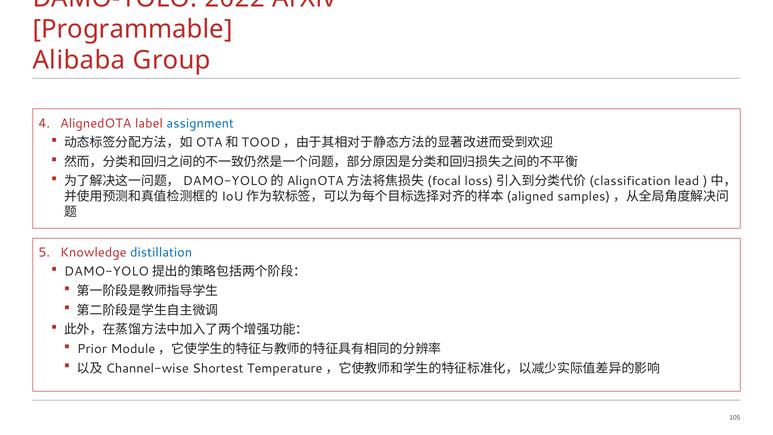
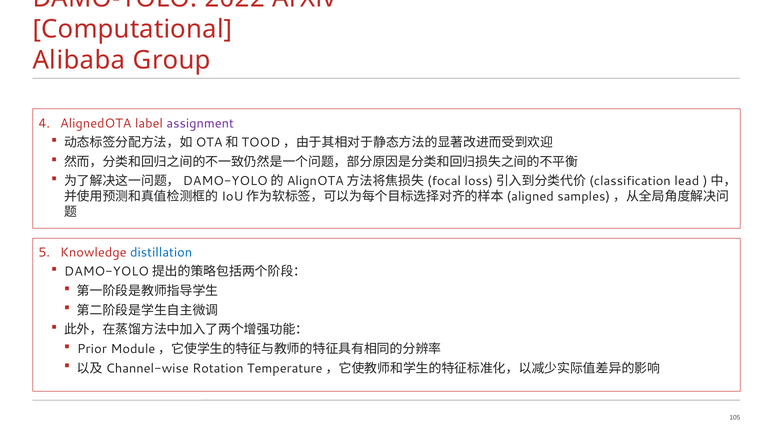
Programmable: Programmable -> Computational (132, 29)
assignment colour: blue -> purple (200, 123)
Shortest: Shortest -> Rotation (218, 368)
